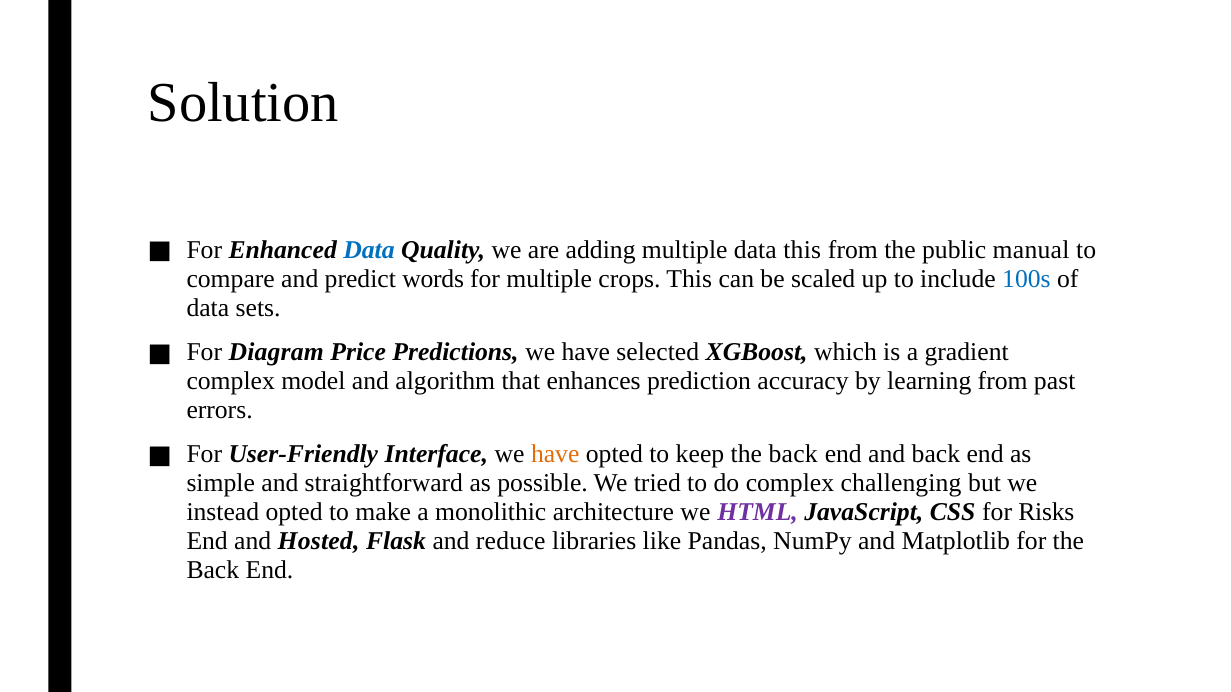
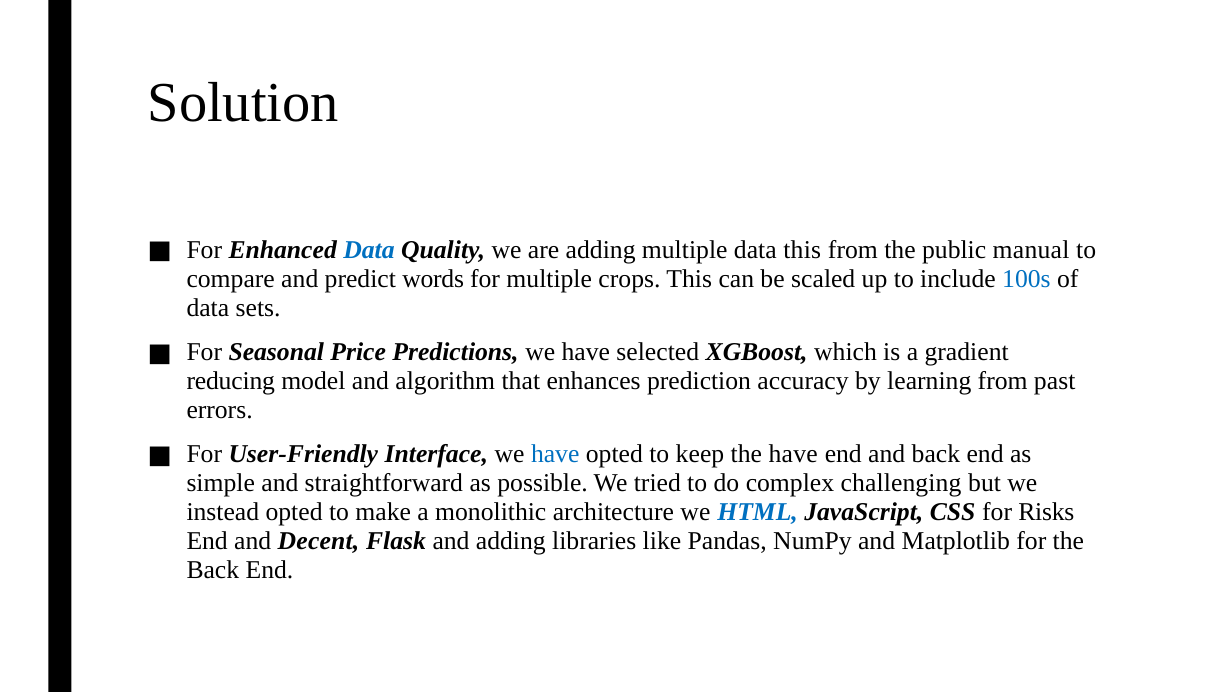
Diagram: Diagram -> Seasonal (276, 352)
complex: complex -> reducing (231, 381)
have colour: orange -> blue (555, 455)
keep the back: back -> have (793, 455)
HTML colour: purple -> blue (758, 513)
Hosted: Hosted -> Decent (319, 542)
and reduce: reduce -> adding (511, 542)
